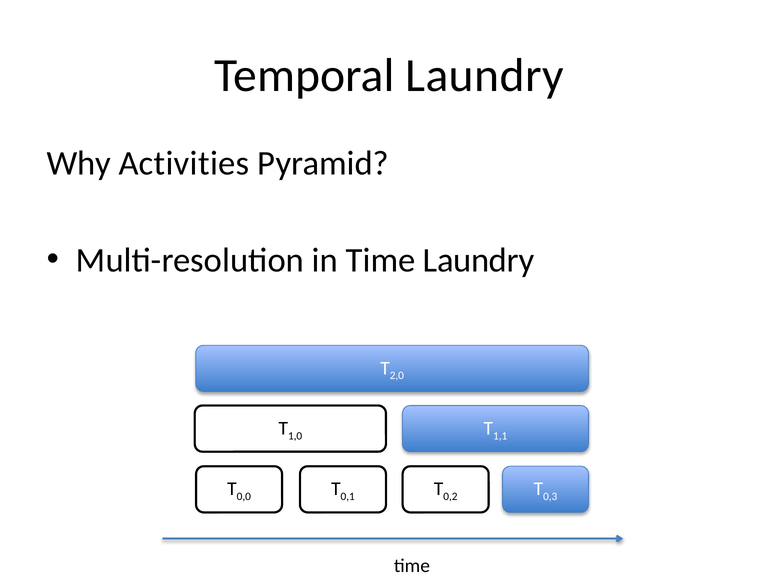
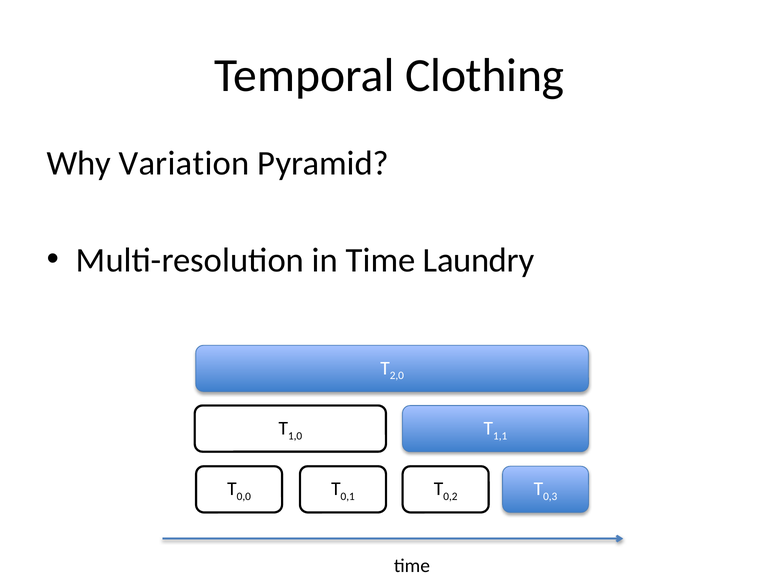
Temporal Laundry: Laundry -> Clothing (485, 75)
Activities: Activities -> Variation (184, 163)
